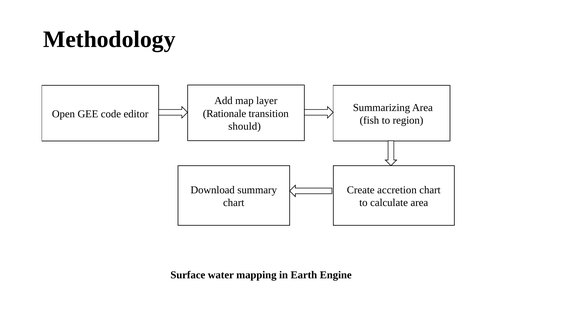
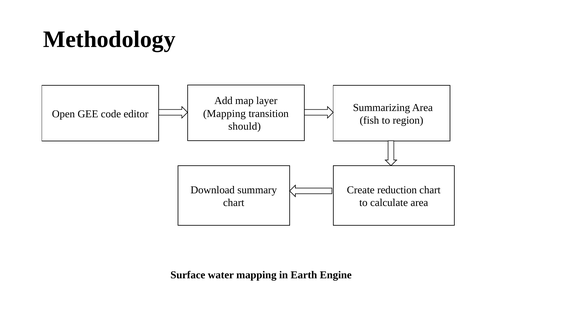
Rationale: Rationale -> Mapping (224, 114)
accretion: accretion -> reduction (397, 190)
